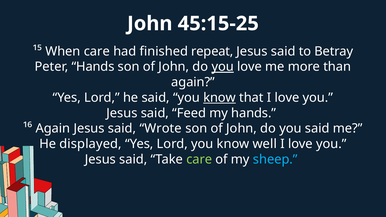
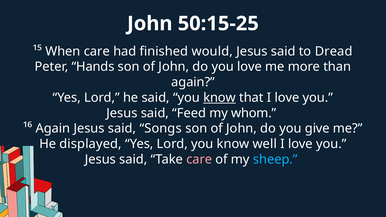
45:15-25: 45:15-25 -> 50:15-25 (218, 24)
repeat: repeat -> would (212, 51)
Betray: Betray -> Dread (334, 51)
you underline: present -> none (223, 67)
my hands: hands -> whom (254, 113)
Wrote: Wrote -> Songs (161, 129)
you said: said -> give (317, 129)
care colour: light green -> pink (199, 159)
